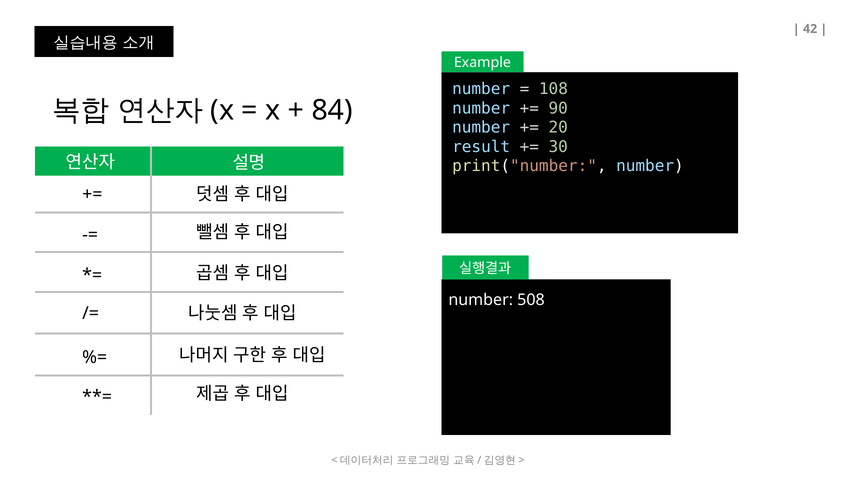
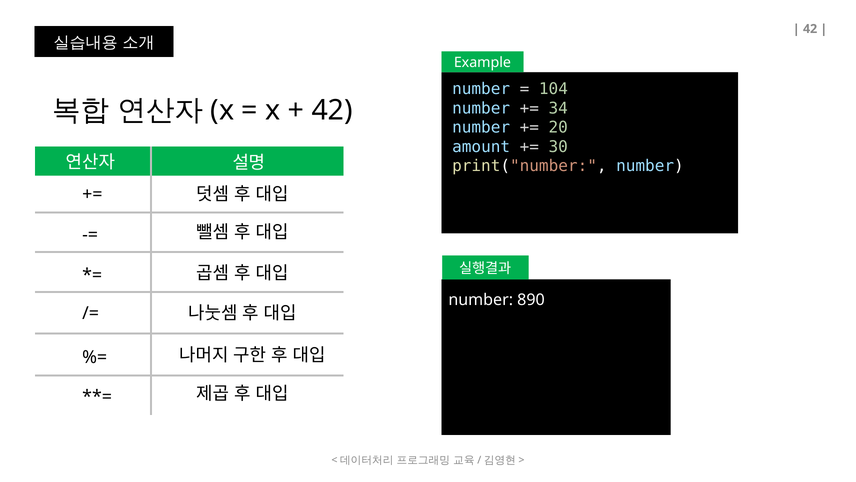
108: 108 -> 104 (553, 89)
84: 84 -> 42 (332, 110)
90: 90 -> 34 (558, 108)
result: result -> amount (481, 147)
508: 508 -> 890 (531, 300)
